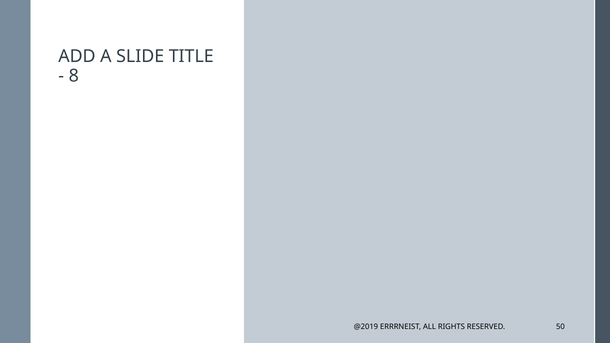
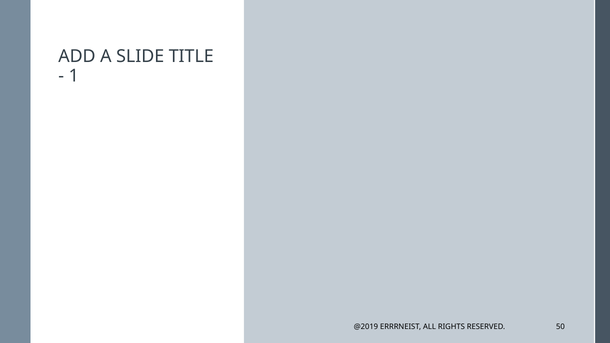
8: 8 -> 1 (74, 76)
